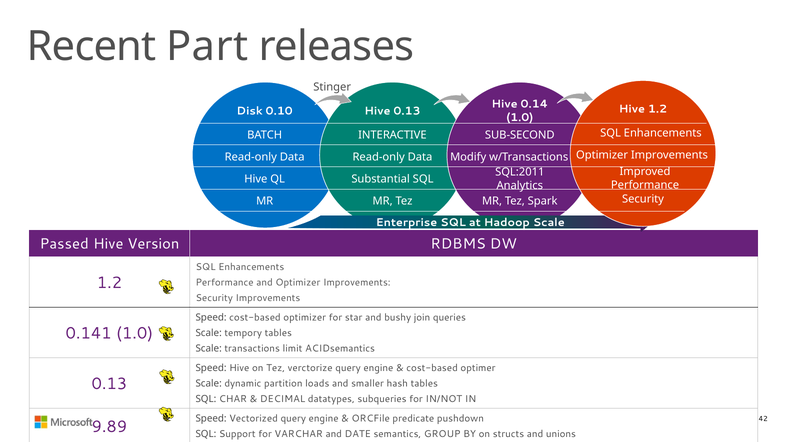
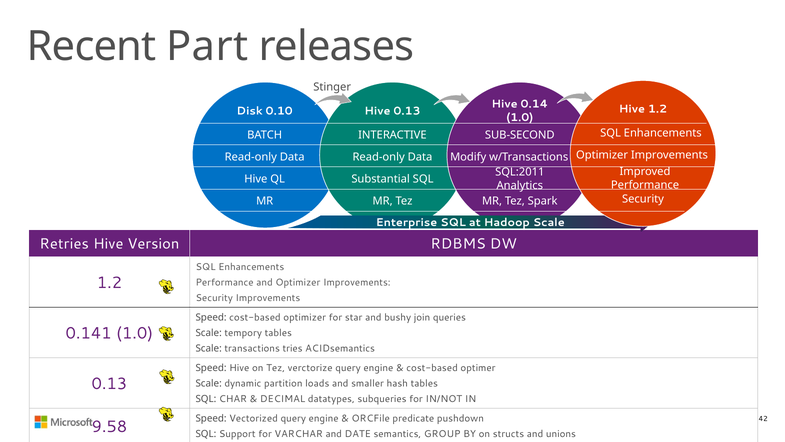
Passed: Passed -> Retries (64, 244)
limit: limit -> tries (293, 348)
9.89: 9.89 -> 9.58 (109, 426)
